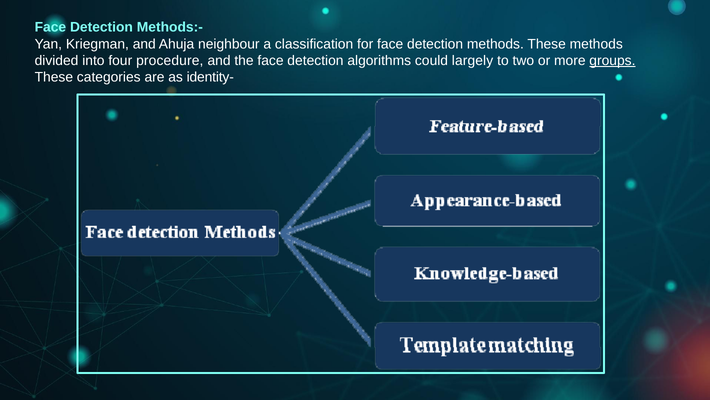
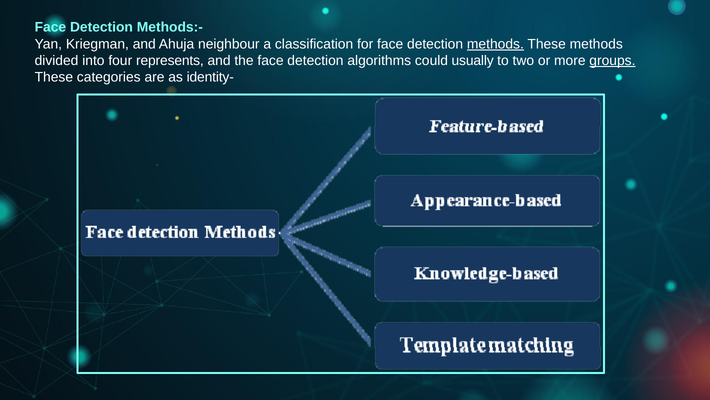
methods underline: none -> present (495, 44)
procedure: procedure -> represents (170, 60)
largely: largely -> usually (473, 60)
